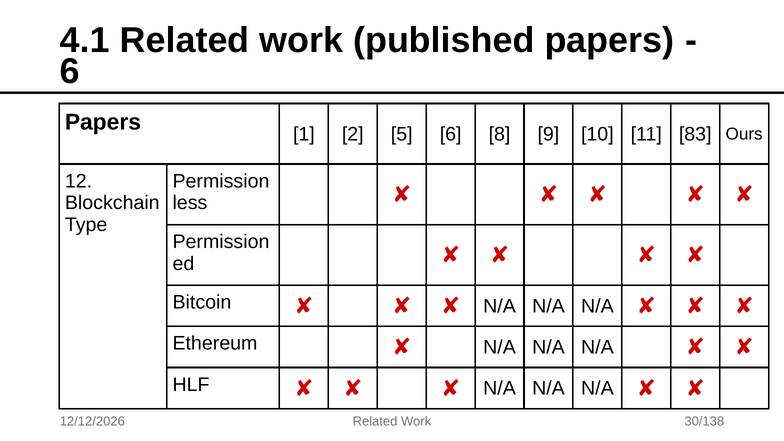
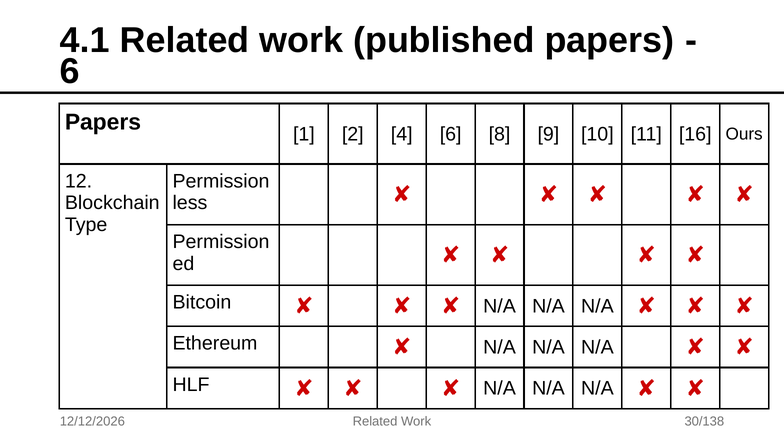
5: 5 -> 4 (402, 134)
83: 83 -> 16 (695, 134)
